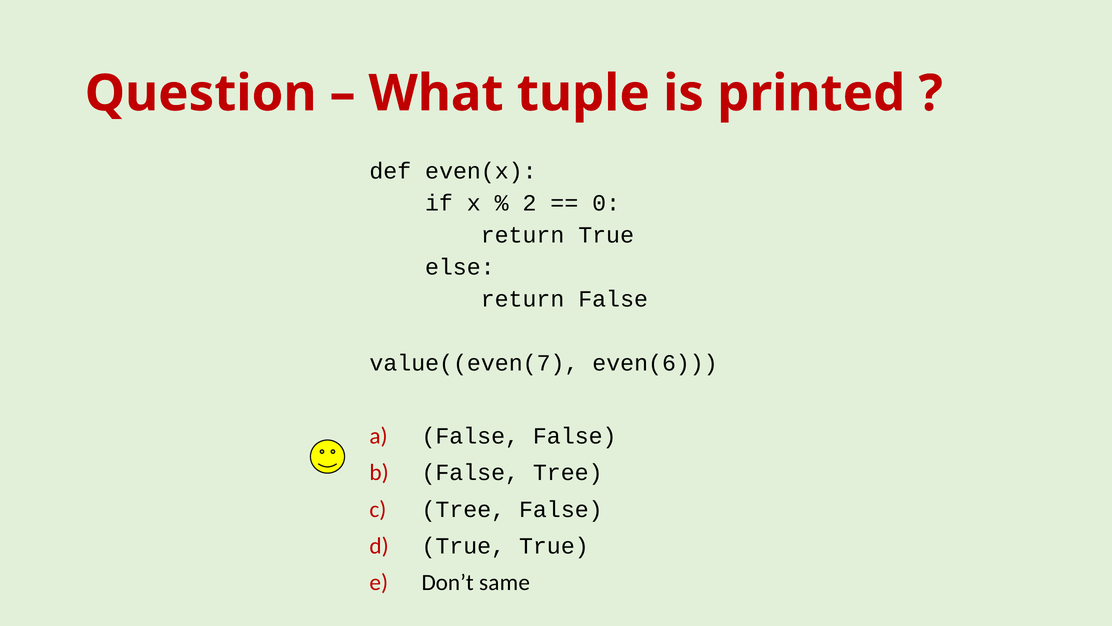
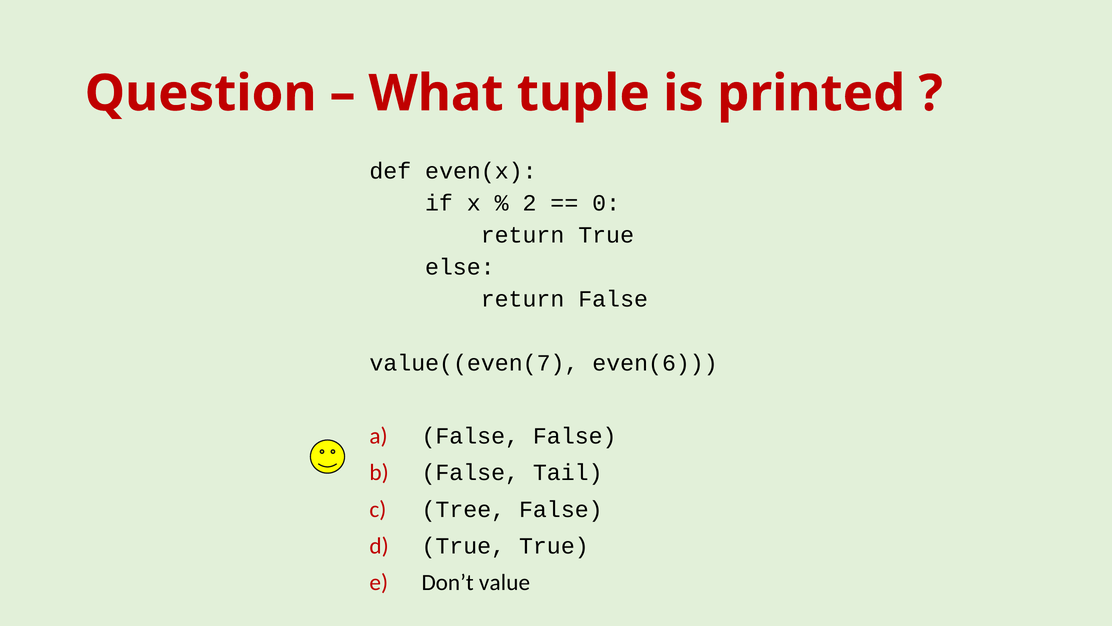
False Tree: Tree -> Tail (568, 472)
same: same -> value (505, 582)
